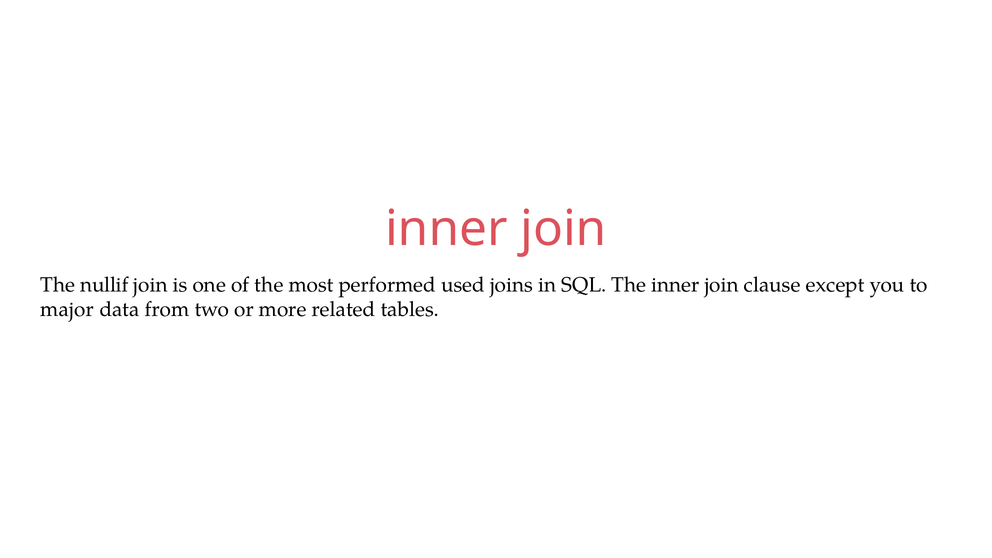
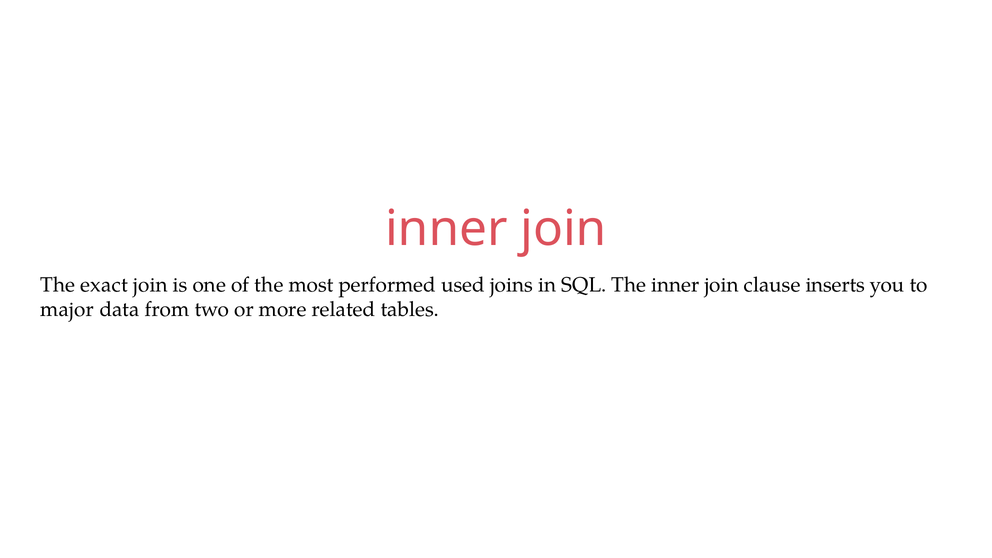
nullif: nullif -> exact (104, 285)
except: except -> inserts (835, 285)
